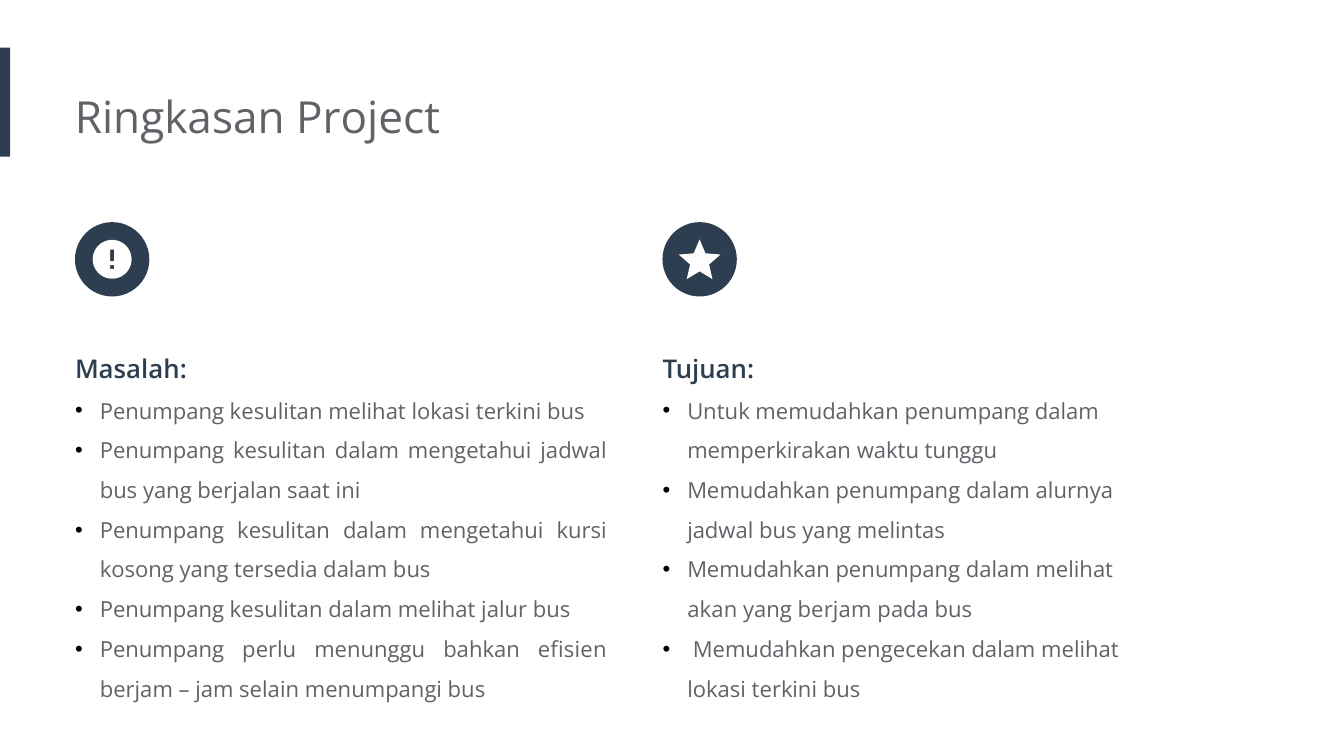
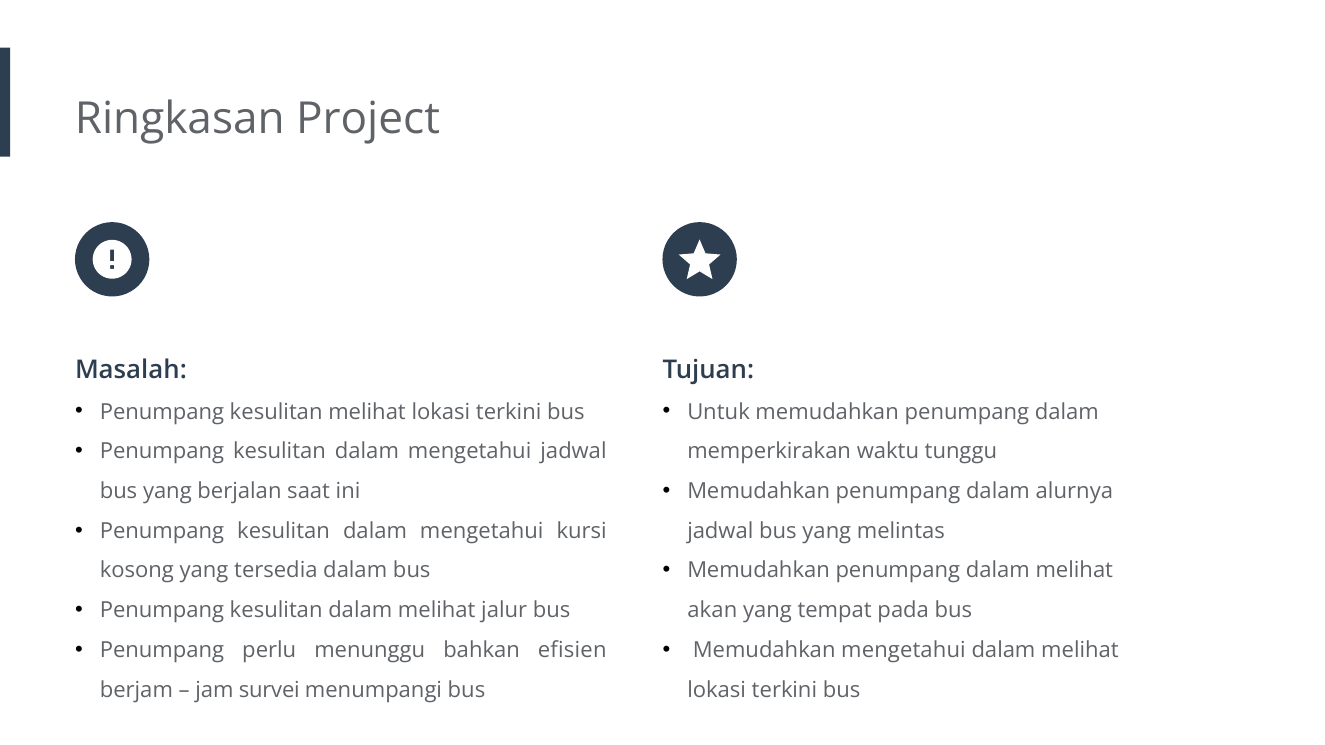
yang berjam: berjam -> tempat (835, 611)
Memudahkan pengecekan: pengecekan -> mengetahui (903, 650)
selain: selain -> survei (269, 690)
